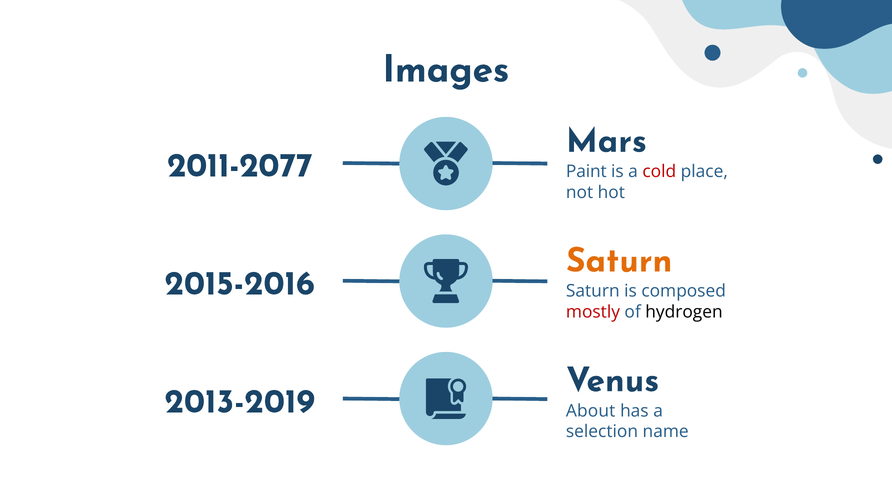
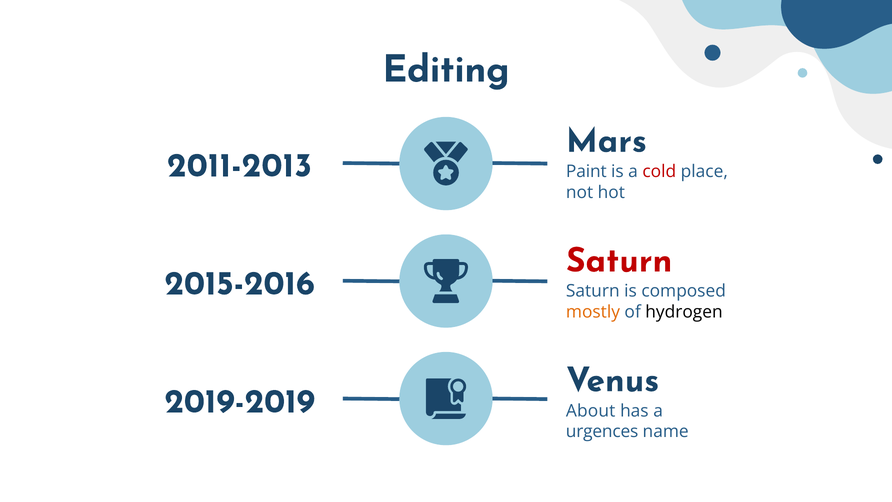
Images: Images -> Editing (446, 69)
2011-2077: 2011-2077 -> 2011-2013 (239, 165)
Saturn colour: orange -> red (619, 260)
mostly colour: red -> orange (593, 312)
2013-2019: 2013-2019 -> 2019-2019 (240, 401)
selection: selection -> urgences (602, 432)
